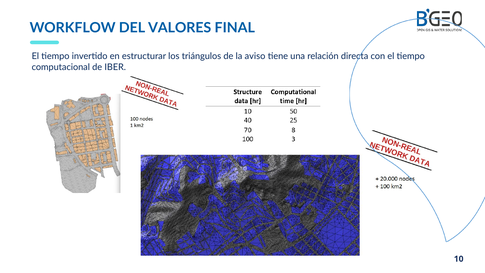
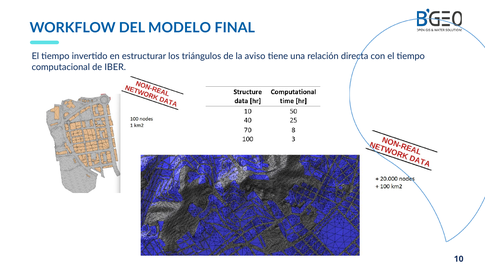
VALORES: VALORES -> MODELO (180, 28)
